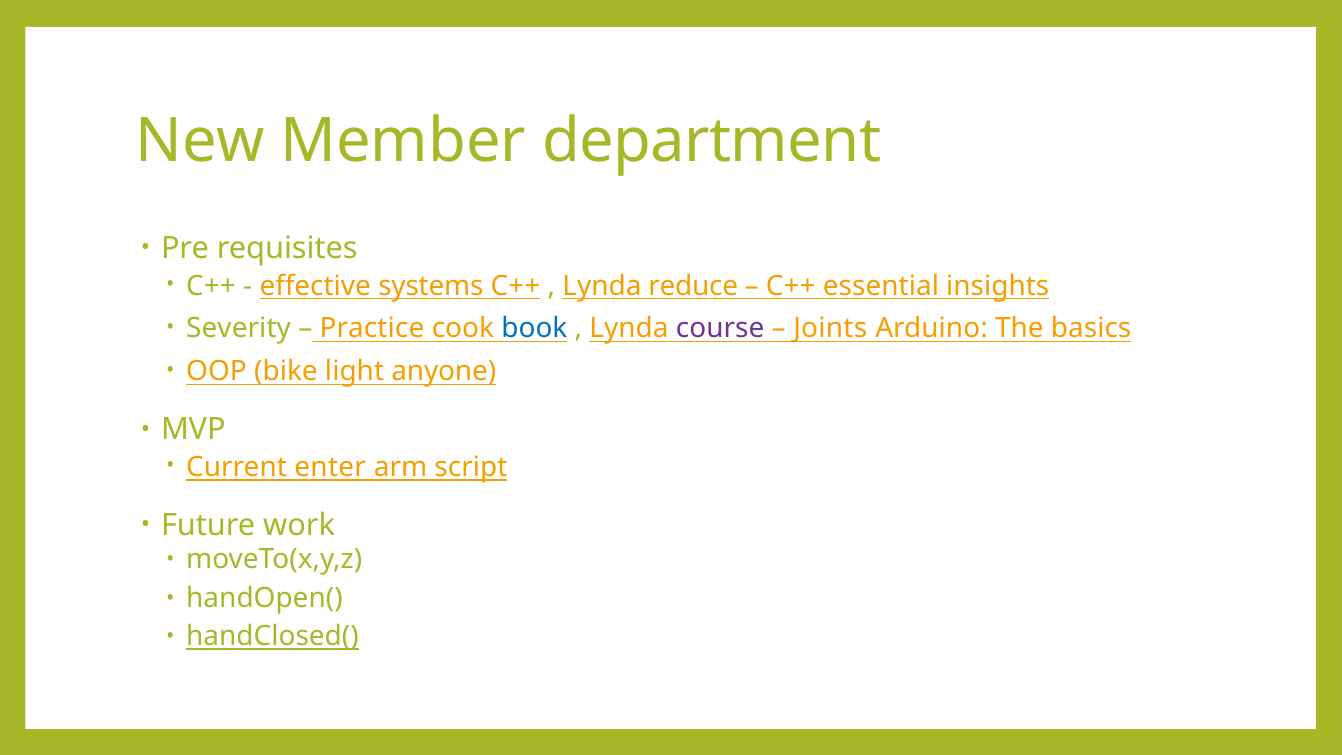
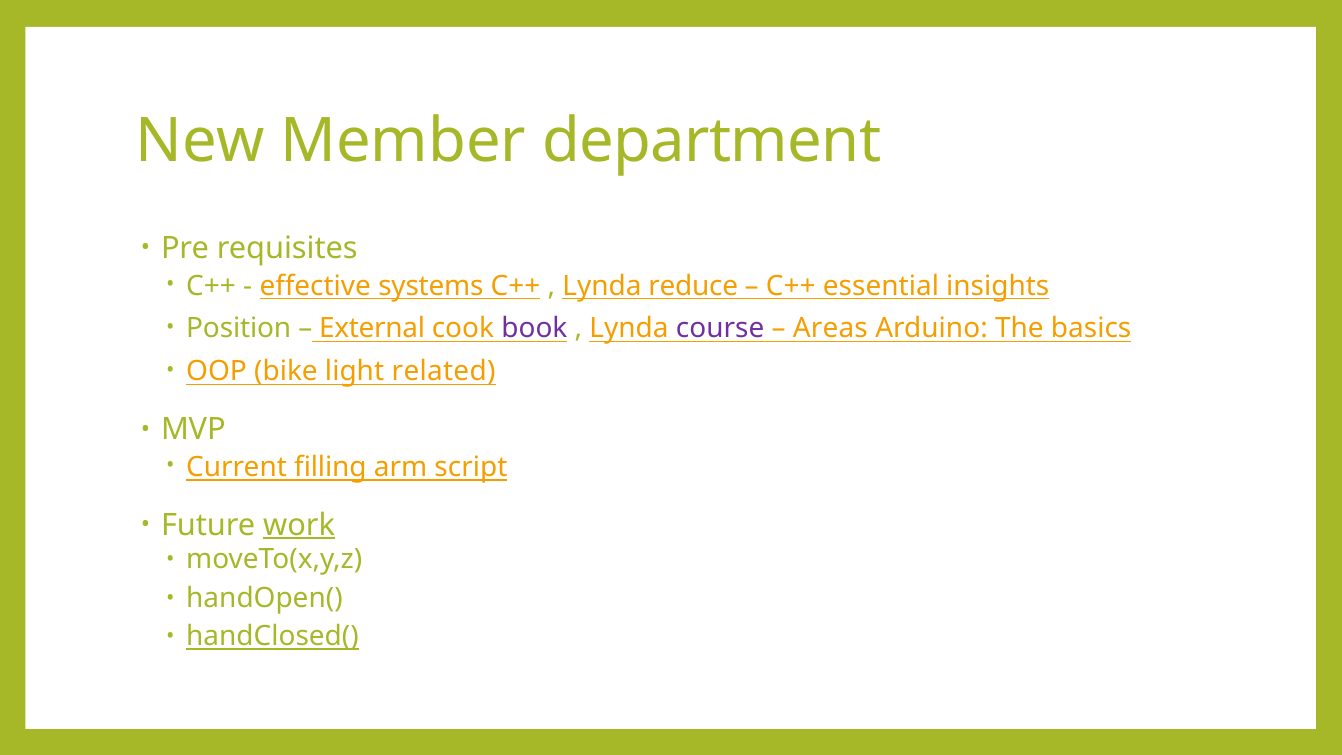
Severity: Severity -> Position (239, 329)
Practice: Practice -> External (372, 329)
book colour: blue -> purple (534, 329)
Joints: Joints -> Areas (830, 329)
anyone: anyone -> related (444, 371)
enter: enter -> filling (330, 467)
work underline: none -> present (299, 525)
